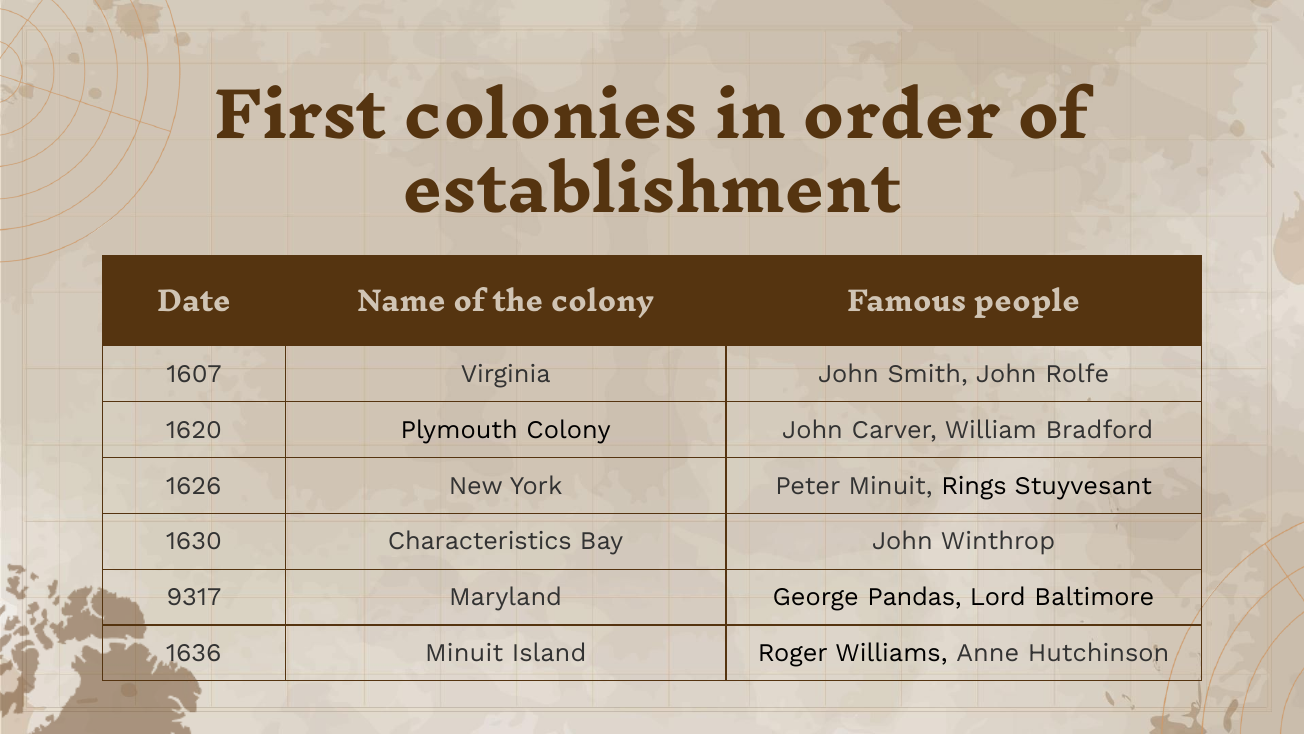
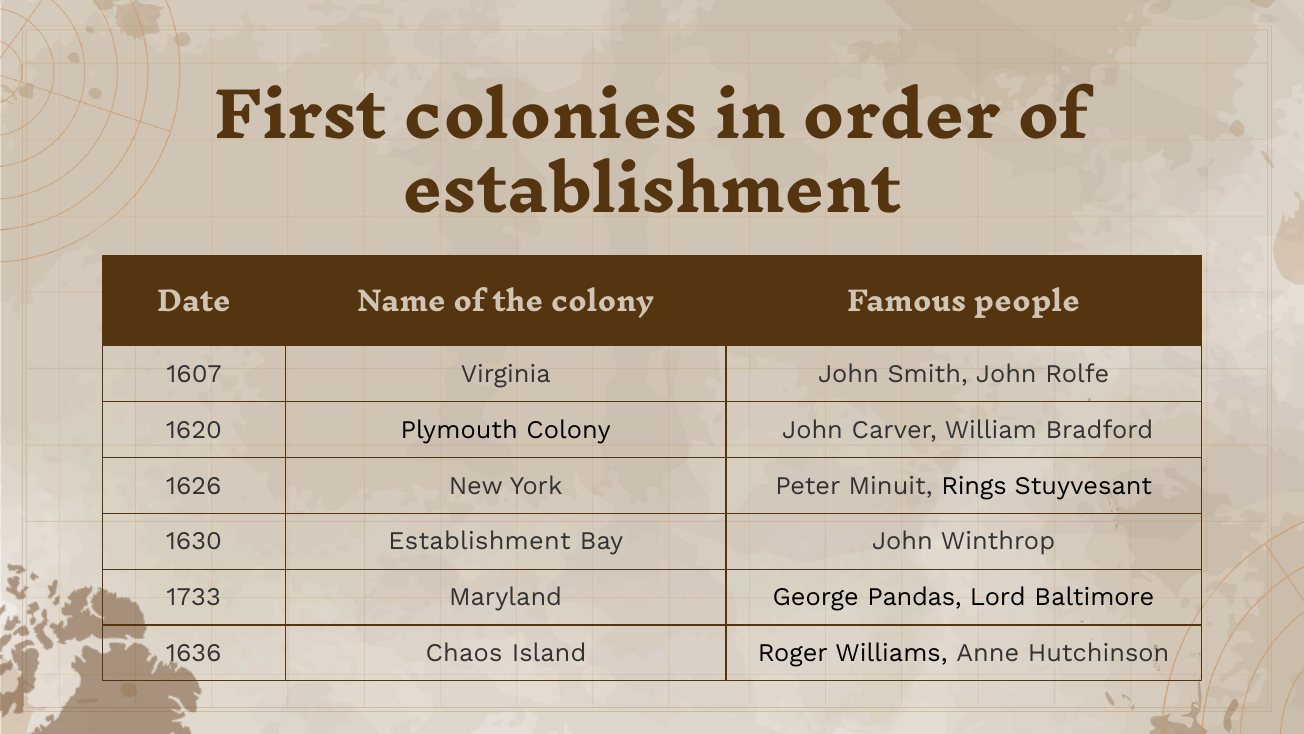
1630 Characteristics: Characteristics -> Establishment (480, 541)
9317: 9317 -> 1733 (194, 597)
1636 Minuit: Minuit -> Chaos (464, 653)
